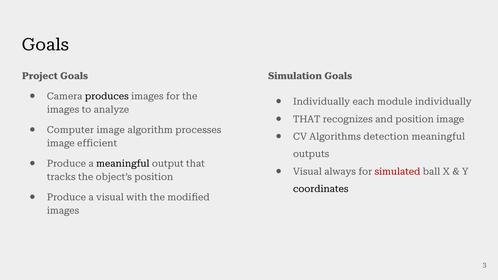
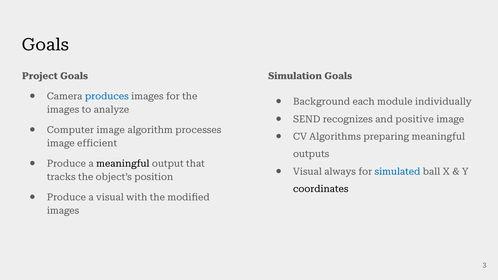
produces colour: black -> blue (107, 96)
Individually: Individually -> Background (322, 102)
THAT: THAT -> SEND (307, 119)
and position: position -> positive (415, 119)
detection: detection -> preparing (386, 137)
simulated colour: red -> blue (397, 172)
